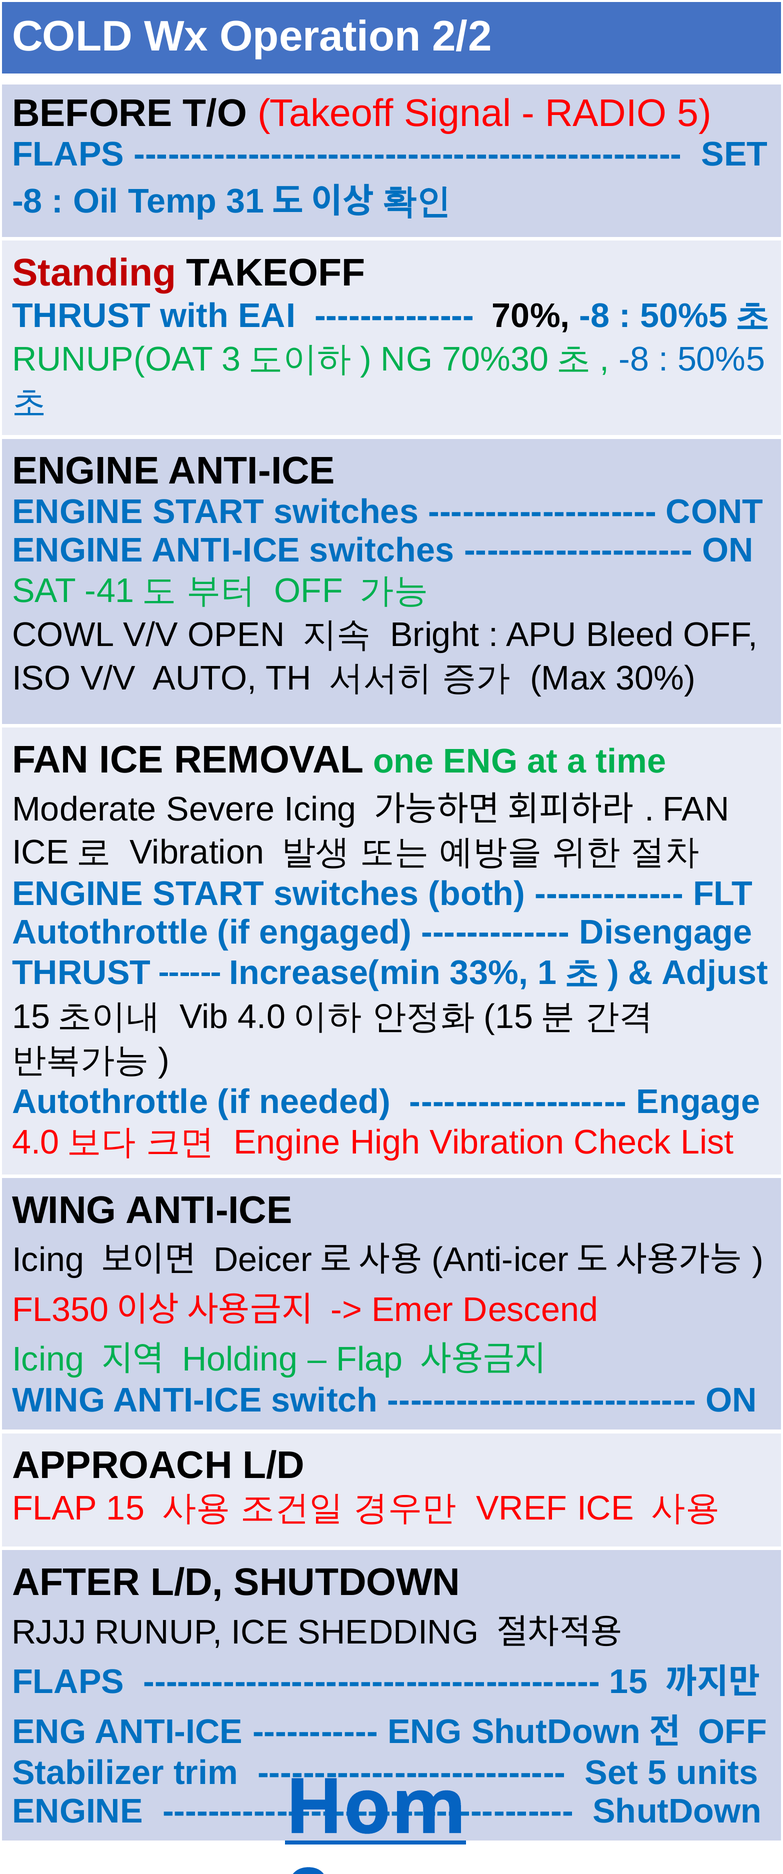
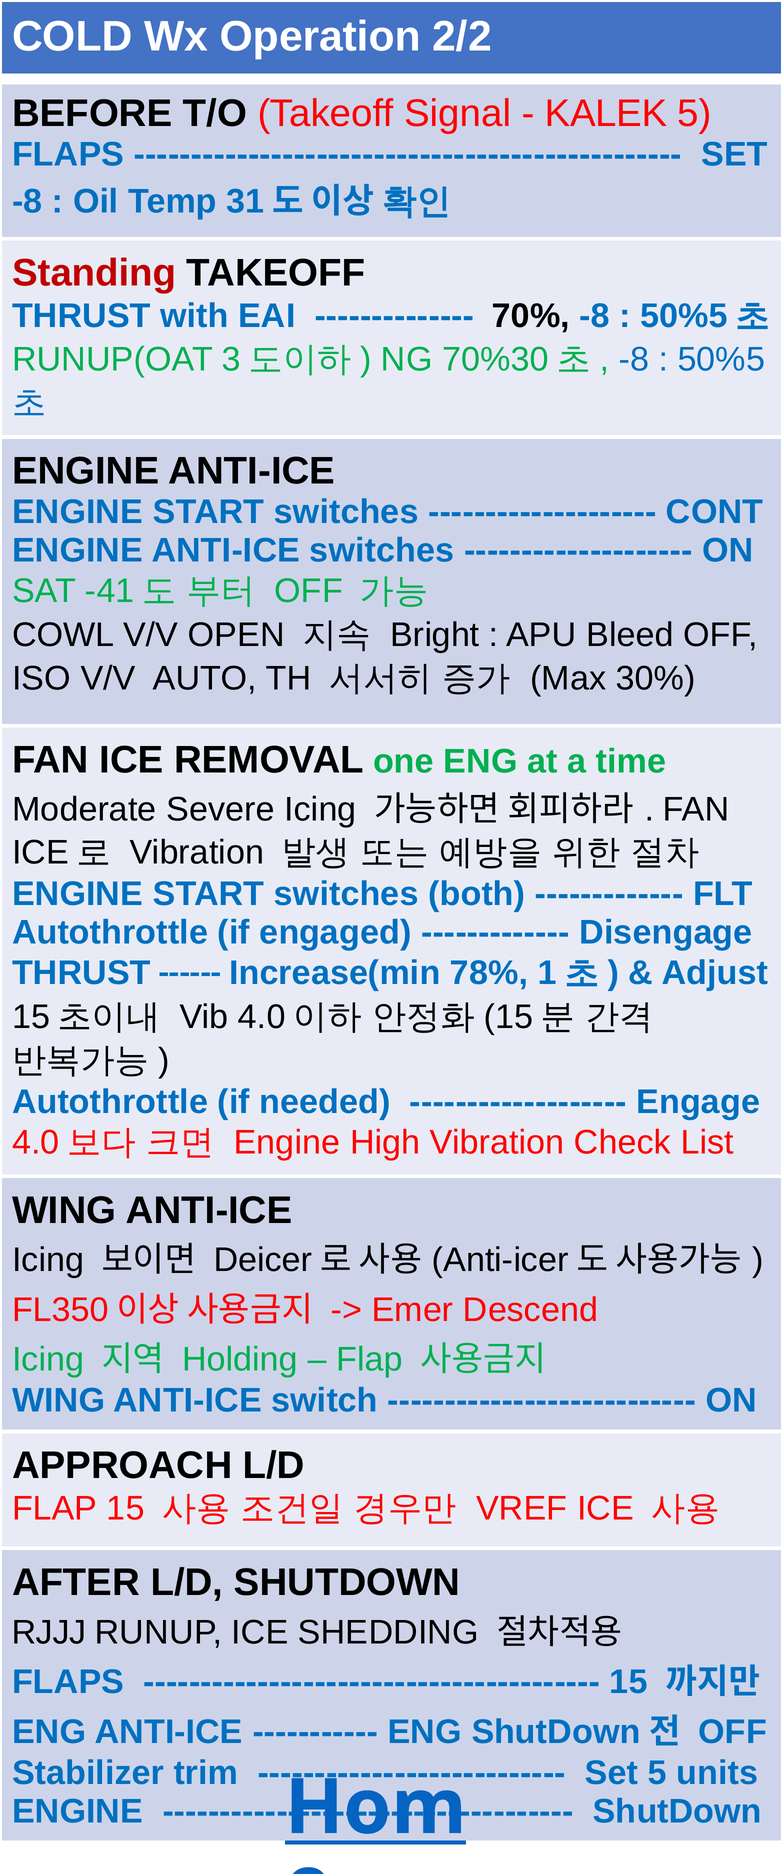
RADIO: RADIO -> KALEK (606, 113)
33%: 33% -> 78% (489, 973)
